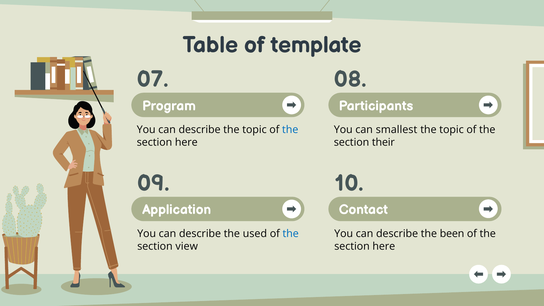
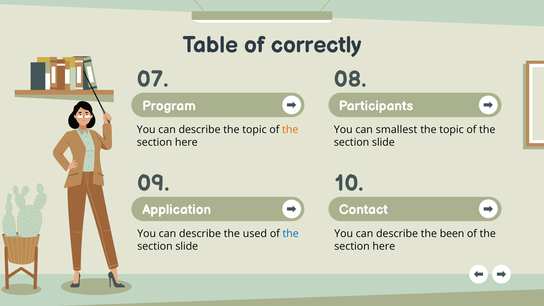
template: template -> correctly (316, 45)
the colour: blue -> orange (290, 130)
their: their -> slide (383, 142)
view: view -> slide (187, 246)
